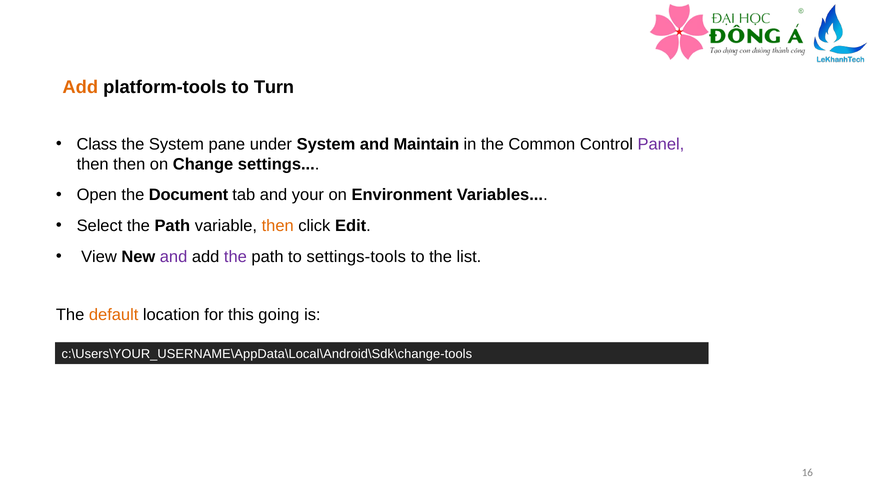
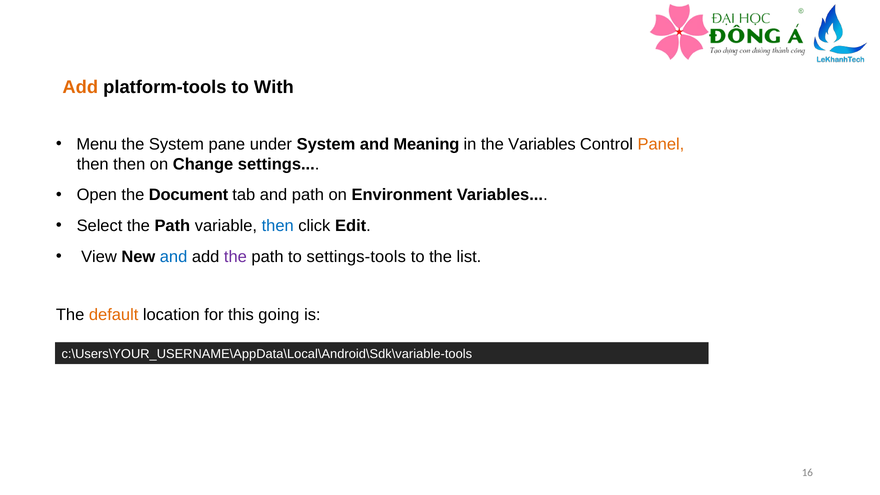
Turn: Turn -> With (274, 87)
Class: Class -> Menu (97, 144)
Maintain: Maintain -> Meaning (426, 144)
the Common: Common -> Variables (542, 144)
Panel colour: purple -> orange (661, 144)
and your: your -> path (308, 195)
then colour: orange -> blue (278, 226)
and colour: purple -> blue (174, 257)
c:\Users\YOUR_USERNAME\AppData\Local\Android\Sdk\change-tools: c:\Users\YOUR_USERNAME\AppData\Local\Android\Sdk\change-tools -> c:\Users\YOUR_USERNAME\AppData\Local\Android\Sdk\variable-tools (267, 354)
